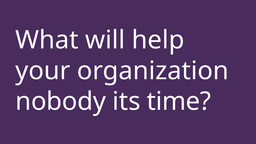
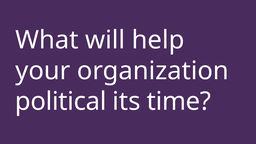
nobody: nobody -> political (61, 102)
